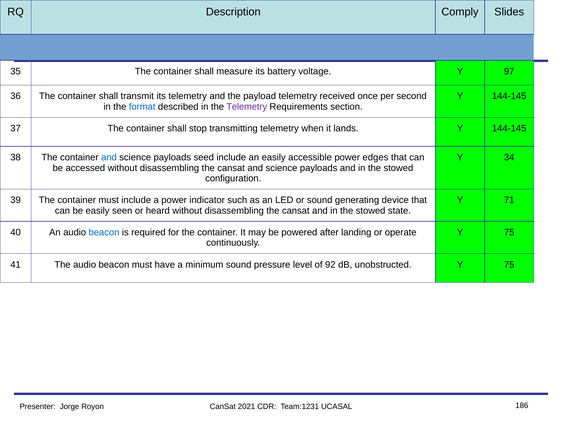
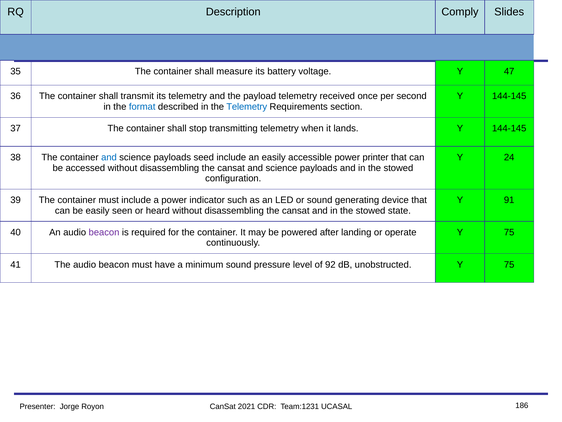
97: 97 -> 47 (509, 71)
Telemetry colour: purple -> blue (247, 107)
edges: edges -> printer (376, 157)
34: 34 -> 24 (509, 157)
71: 71 -> 91 (509, 200)
beacon colour: blue -> purple (104, 232)
